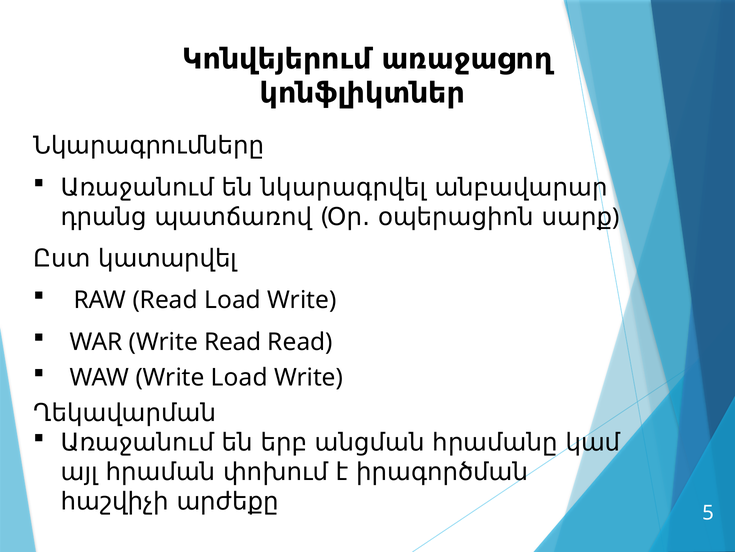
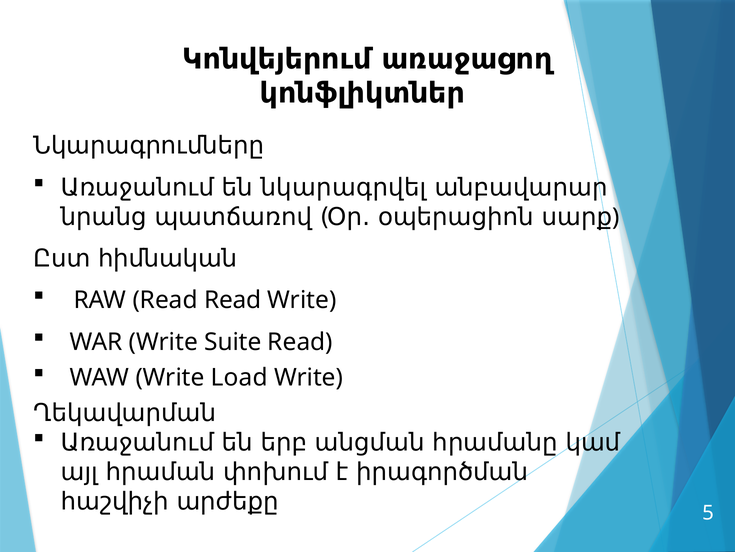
դրանց: դրանց -> նրանց (104, 217)
կատարվել: կատարվել -> հիմնական (168, 258)
Read Load: Load -> Read (233, 300)
Write Read: Read -> Suite (233, 342)
